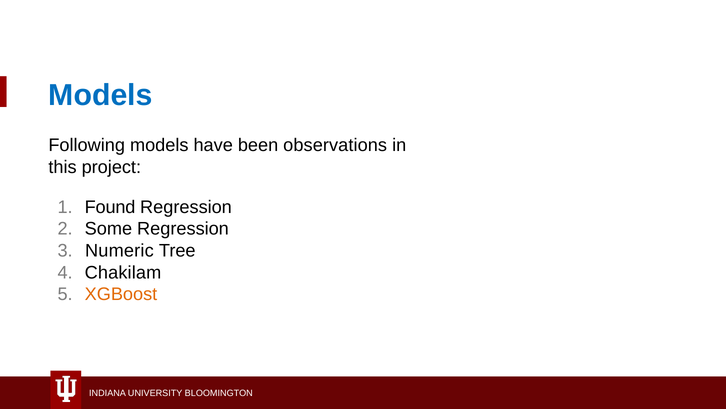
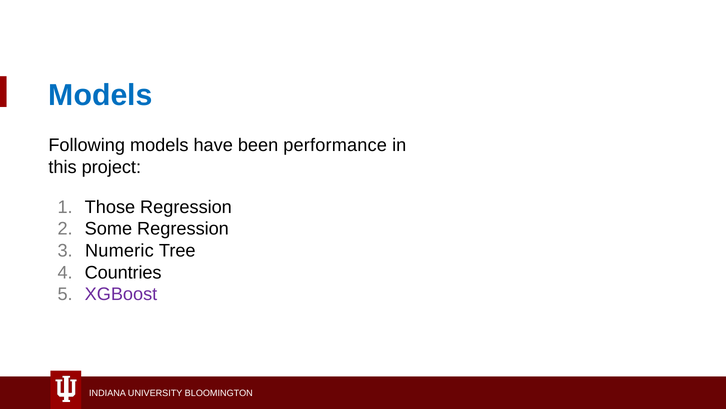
observations: observations -> performance (335, 145)
Found: Found -> Those (110, 207)
Chakilam: Chakilam -> Countries (123, 272)
XGBoost colour: orange -> purple (121, 294)
